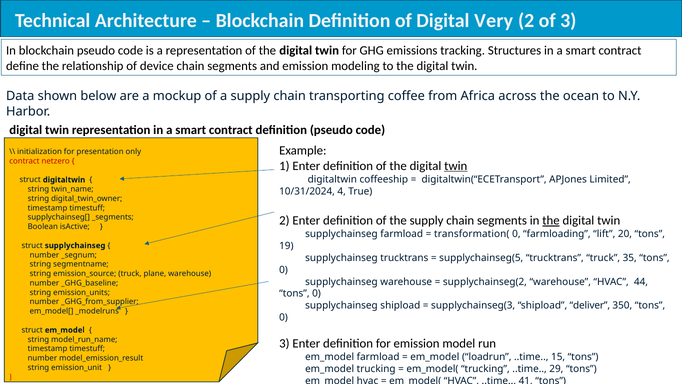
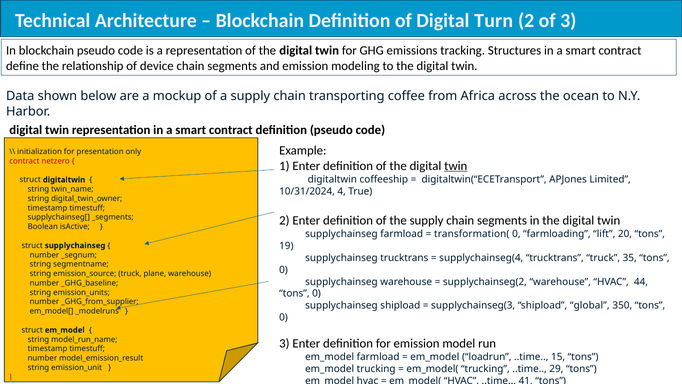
Very: Very -> Turn (494, 21)
the underline: present -> none (551, 220)
supplychainseg(5: supplychainseg(5 -> supplychainseg(4 (481, 258)
deliver: deliver -> global (590, 305)
